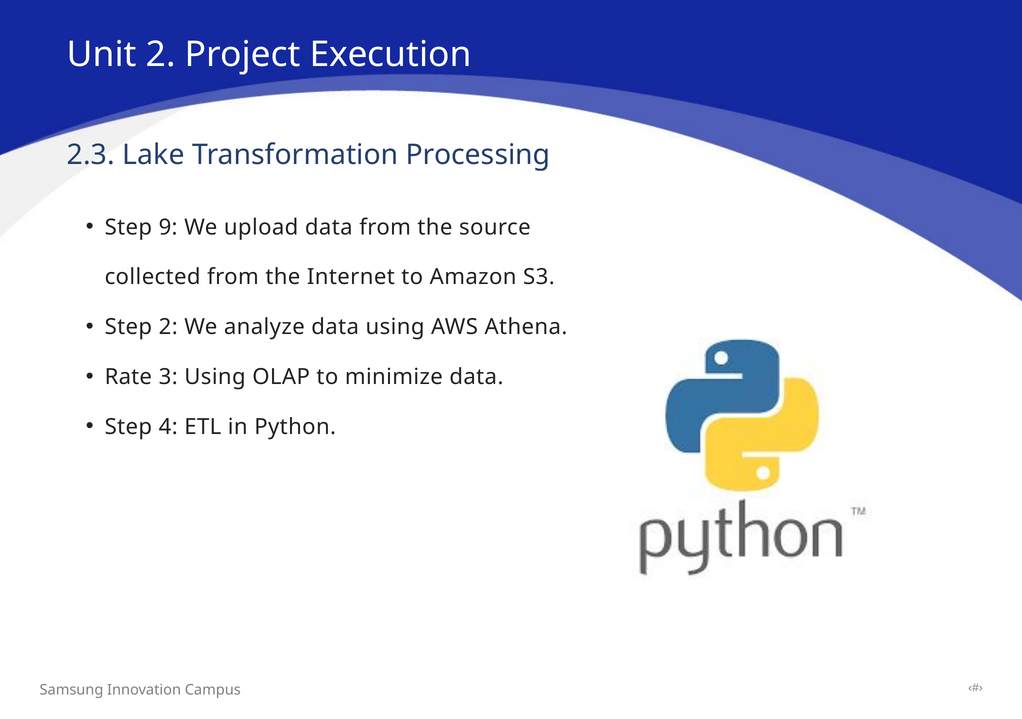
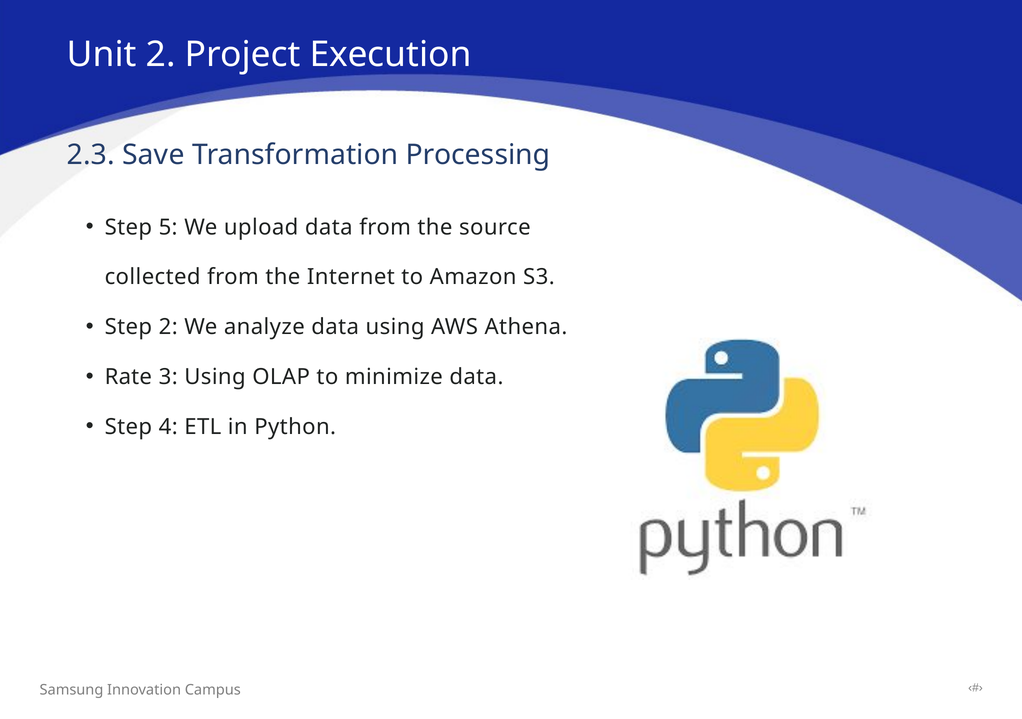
Lake: Lake -> Save (153, 155)
9: 9 -> 5 (168, 227)
